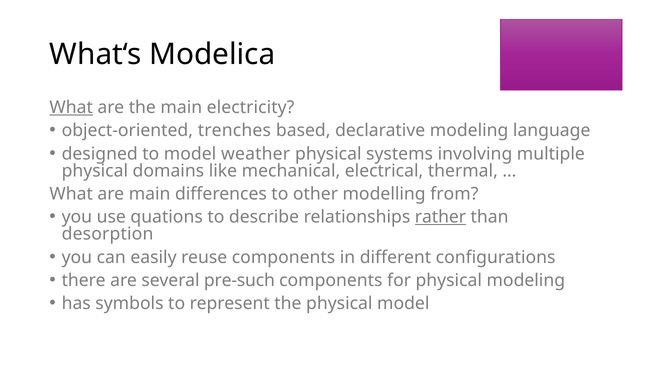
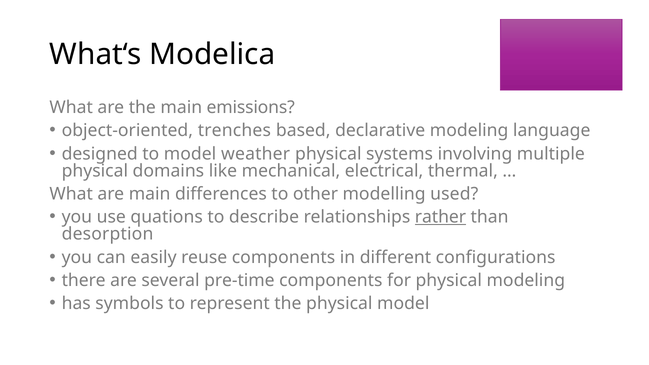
What underline: present -> none (71, 107)
electricity: electricity -> emissions (251, 107)
from: from -> used (454, 194)
pre-such: pre-such -> pre-time (239, 281)
